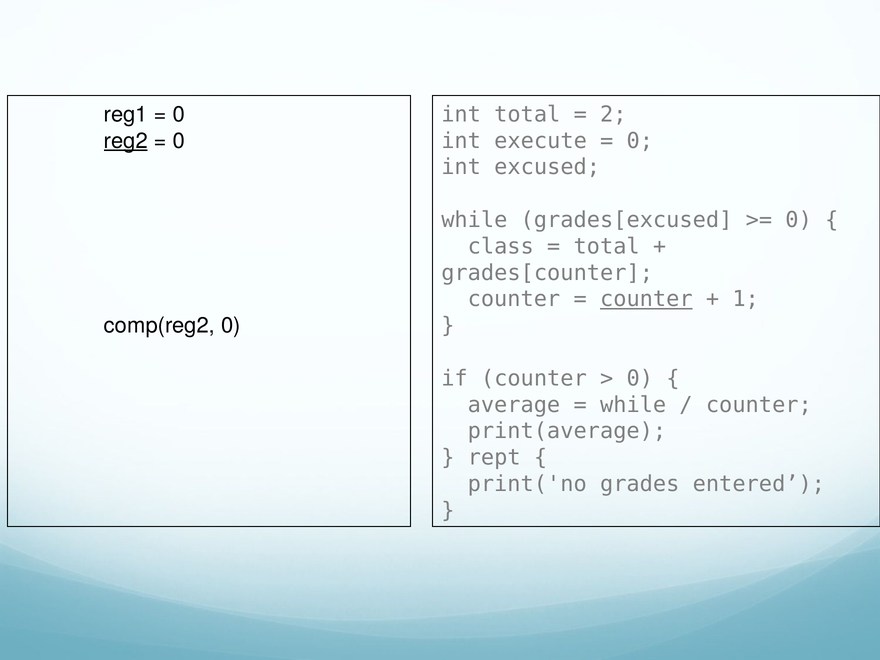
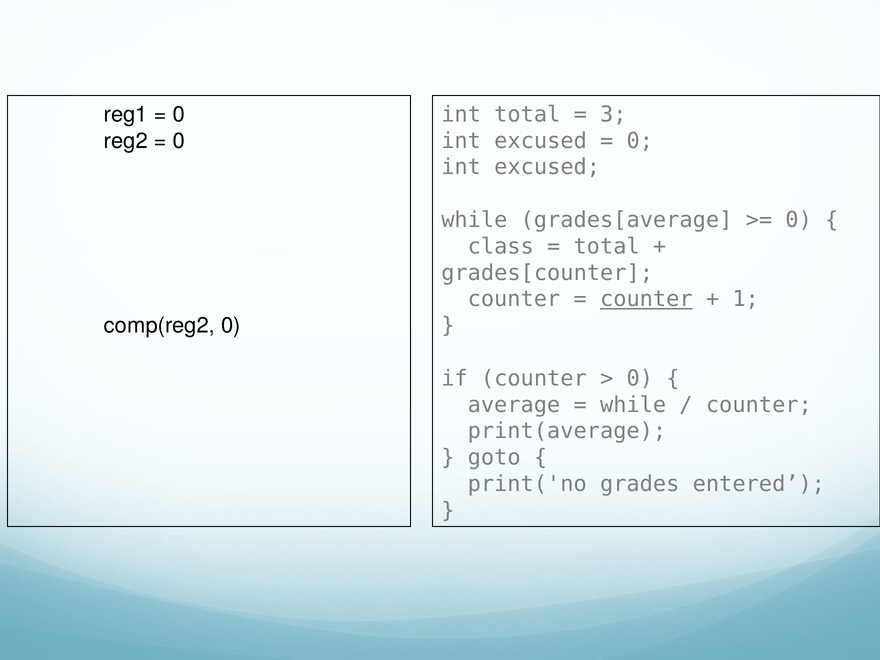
2: 2 -> 3 (613, 114)
execute: execute -> excused (541, 141)
reg2 underline: present -> none (126, 141)
grades[excused: grades[excused -> grades[average (627, 220)
rept: rept -> goto (494, 458)
